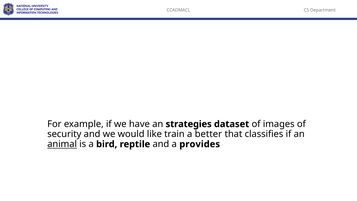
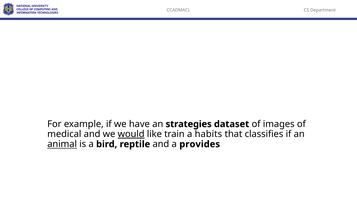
security: security -> medical (64, 134)
would underline: none -> present (131, 134)
better: better -> habits (208, 134)
